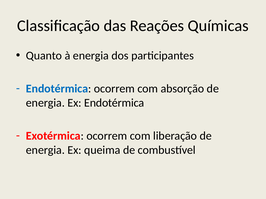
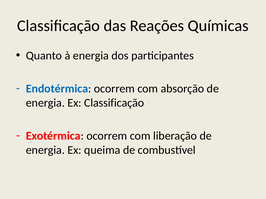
Ex Endotérmica: Endotérmica -> Classificação (114, 103)
